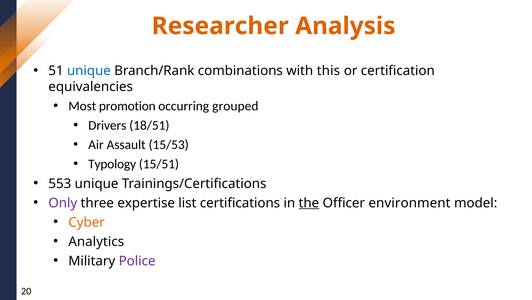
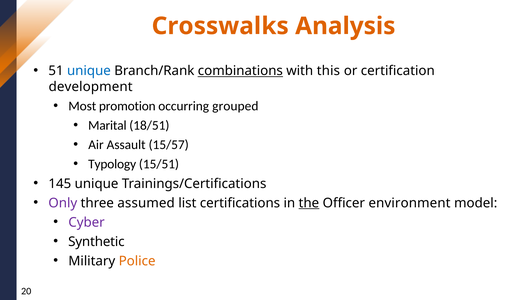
Researcher: Researcher -> Crosswalks (220, 26)
combinations underline: none -> present (240, 71)
equivalencies: equivalencies -> development (91, 87)
Drivers: Drivers -> Marital (107, 125)
15/53: 15/53 -> 15/57 (169, 145)
553: 553 -> 145 (60, 183)
expertise: expertise -> assumed (146, 202)
Cyber colour: orange -> purple (87, 222)
Analytics: Analytics -> Synthetic (96, 241)
Police colour: purple -> orange (137, 260)
